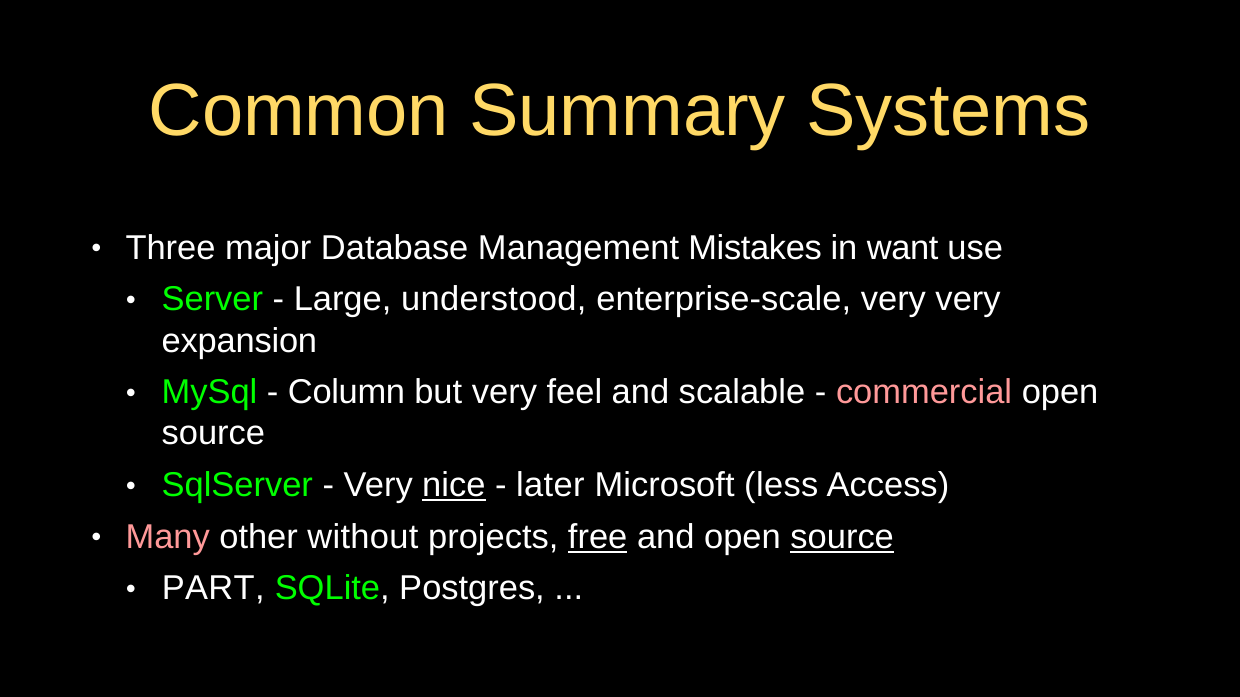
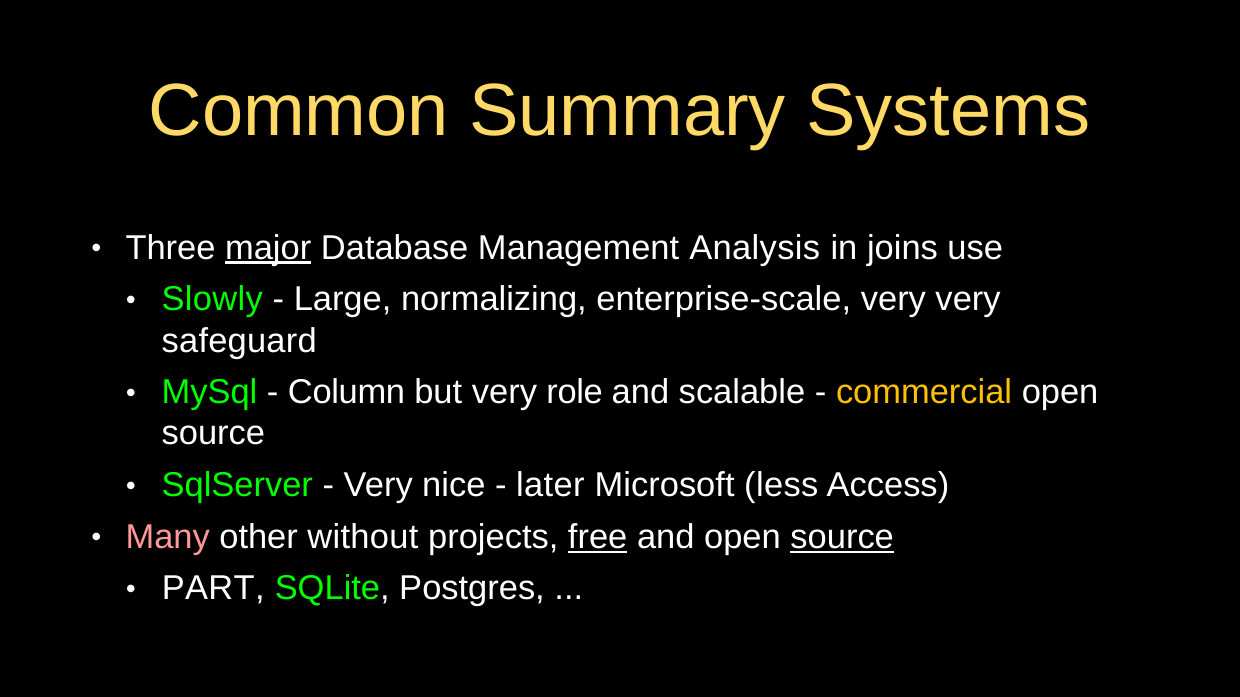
major underline: none -> present (268, 248)
Mistakes: Mistakes -> Analysis (755, 248)
want: want -> joins (902, 248)
Server: Server -> Slowly (212, 300)
understood: understood -> normalizing (494, 300)
expansion: expansion -> safeguard (239, 341)
feel: feel -> role (575, 393)
commercial colour: pink -> yellow (924, 393)
nice underline: present -> none (454, 486)
